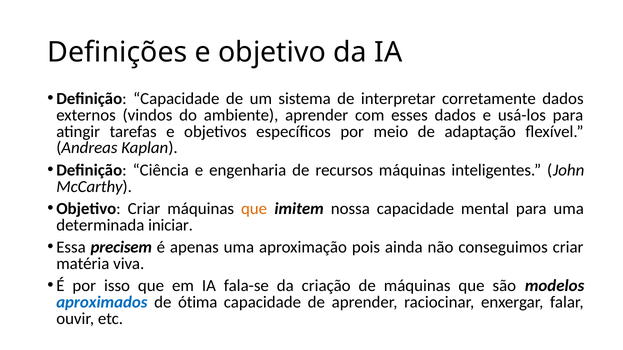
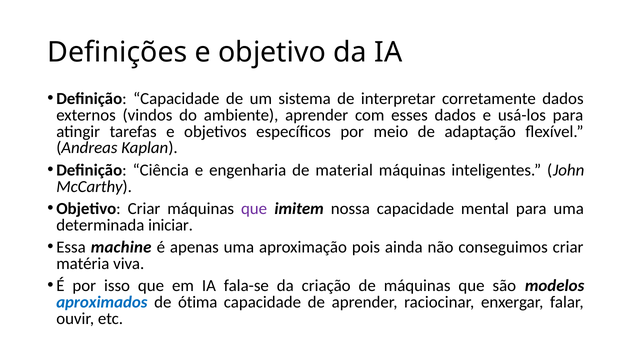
recursos: recursos -> material (344, 170)
que colour: orange -> purple (254, 209)
precisem: precisem -> machine (121, 248)
